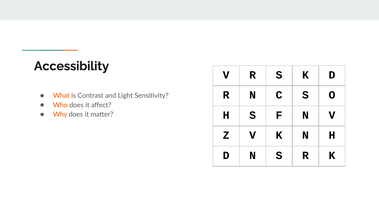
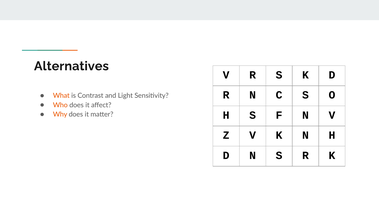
Accessibility: Accessibility -> Alternatives (71, 66)
